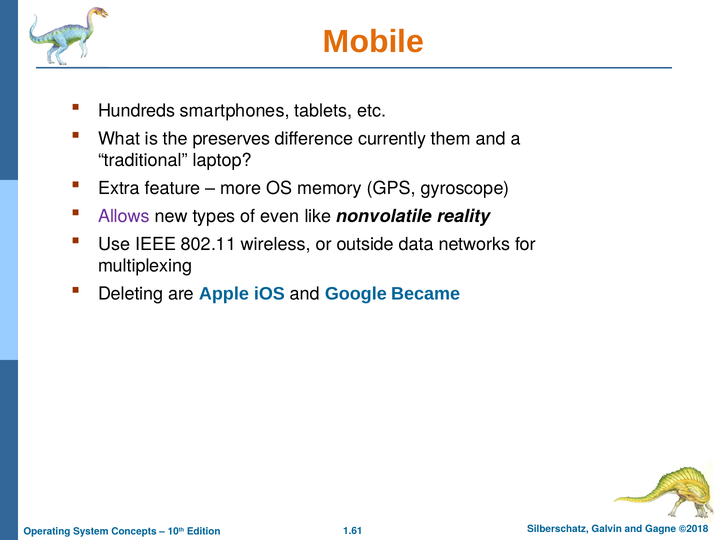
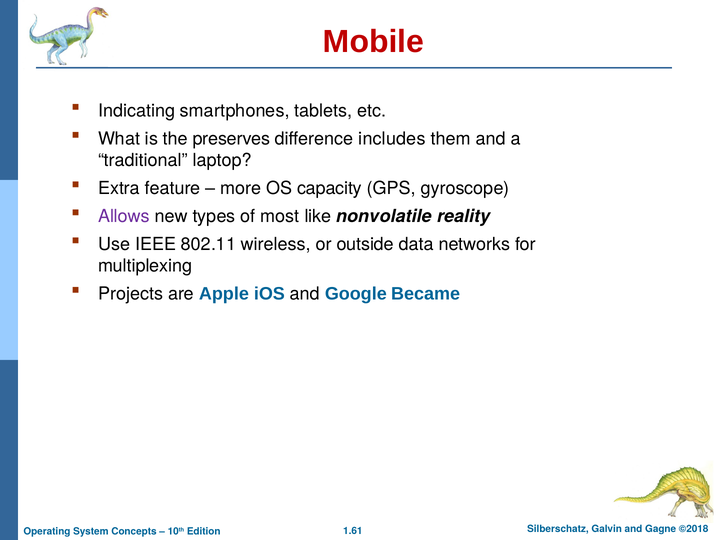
Mobile colour: orange -> red (374, 42)
Hundreds: Hundreds -> Indicating (137, 111)
currently: currently -> includes (392, 139)
memory: memory -> capacity (330, 188)
even: even -> most (280, 216)
Deleting: Deleting -> Projects (131, 294)
